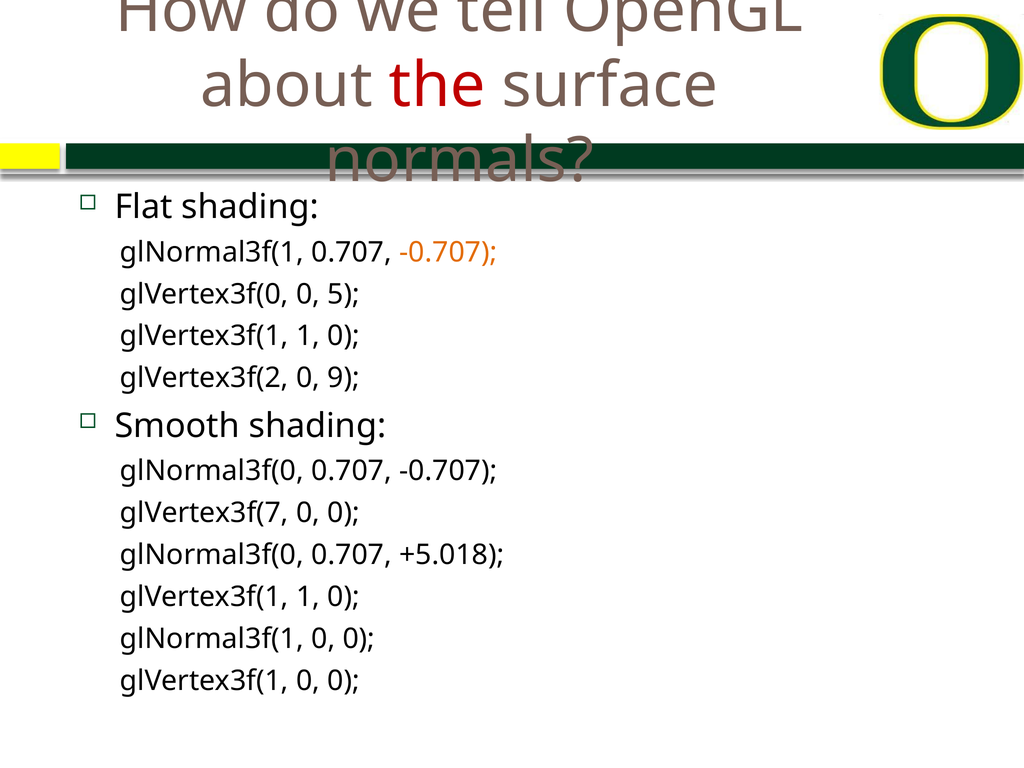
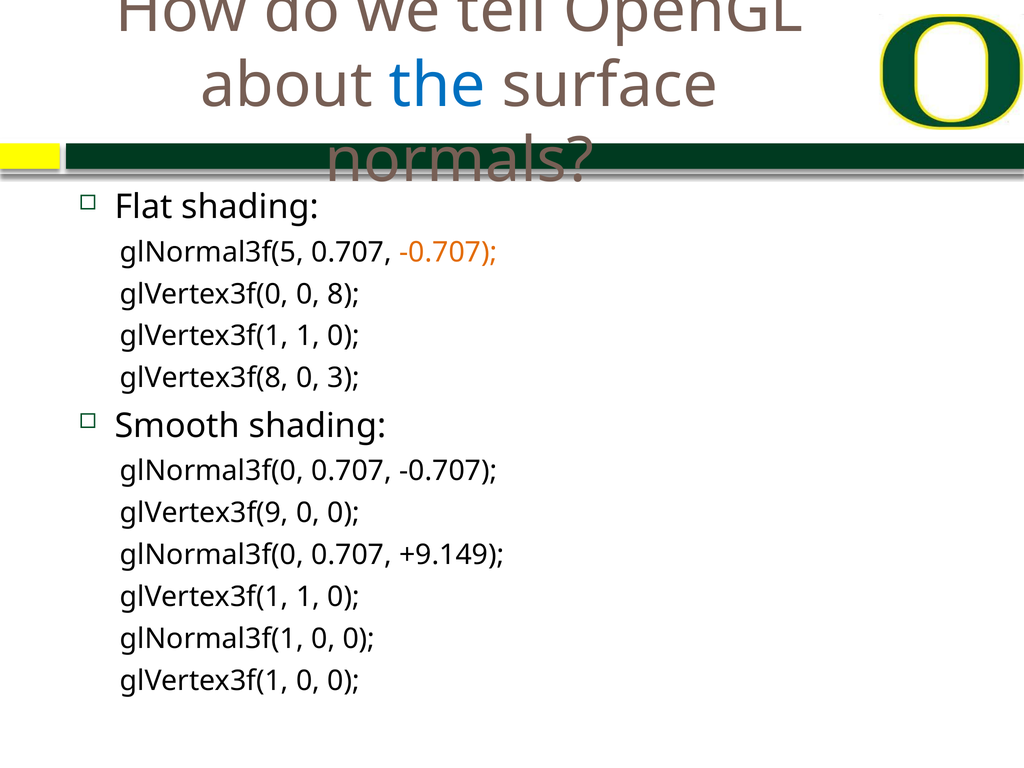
the colour: red -> blue (437, 85)
glNormal3f(1: glNormal3f(1 -> glNormal3f(5 (212, 252)
5: 5 -> 8 (343, 294)
glVertex3f(2: glVertex3f(2 -> glVertex3f(8 (204, 378)
9: 9 -> 3 (343, 378)
glVertex3f(7: glVertex3f(7 -> glVertex3f(9 (204, 513)
+5.018: +5.018 -> +9.149 (452, 555)
